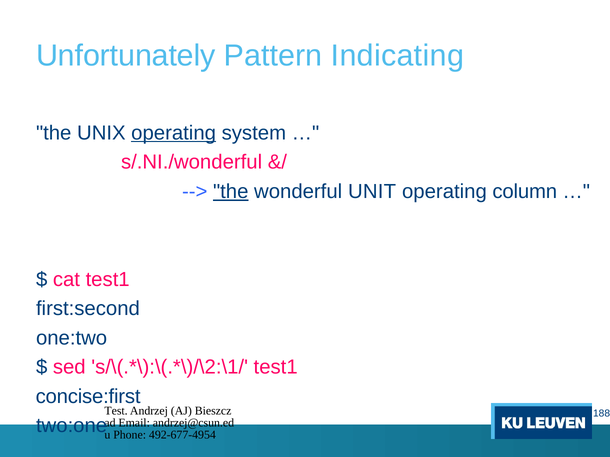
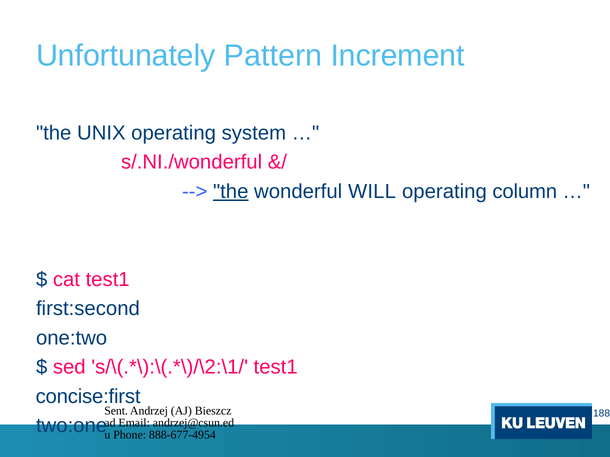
Indicating: Indicating -> Increment (398, 56)
operating underline: present -> none (174, 133)
UNIT: UNIT -> WILL (372, 192)
Test: Test -> Sent (116, 411)
492-677-4954: 492-677-4954 -> 888-677-4954 (182, 435)
